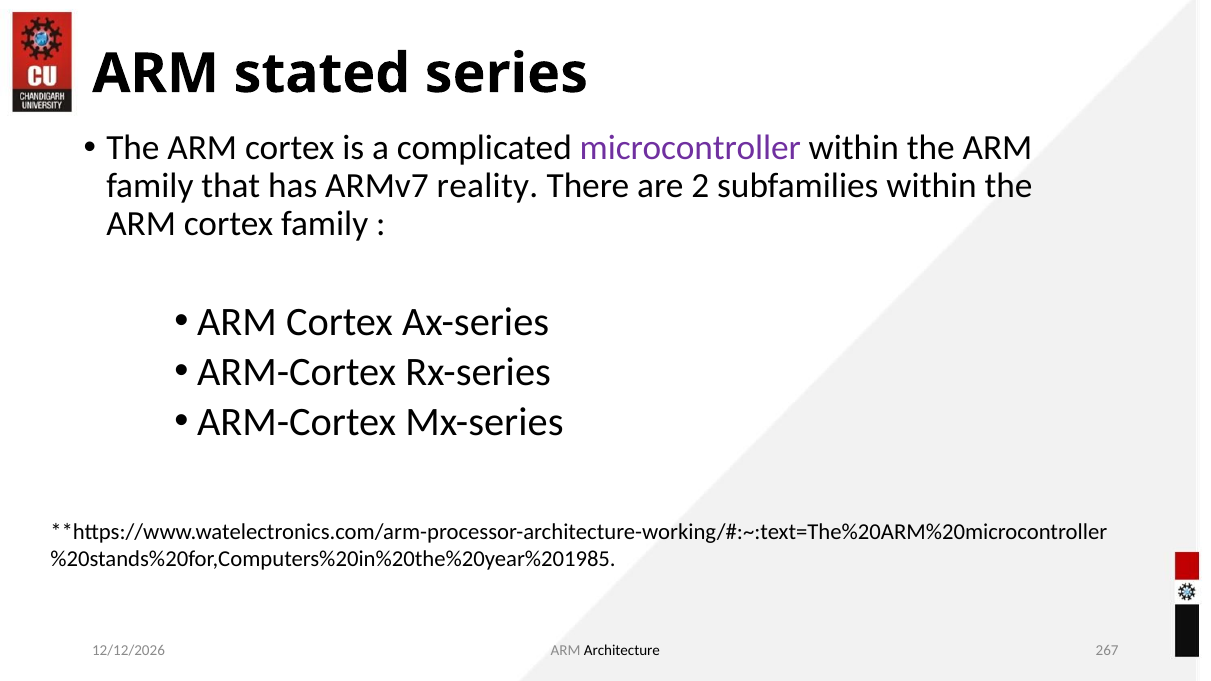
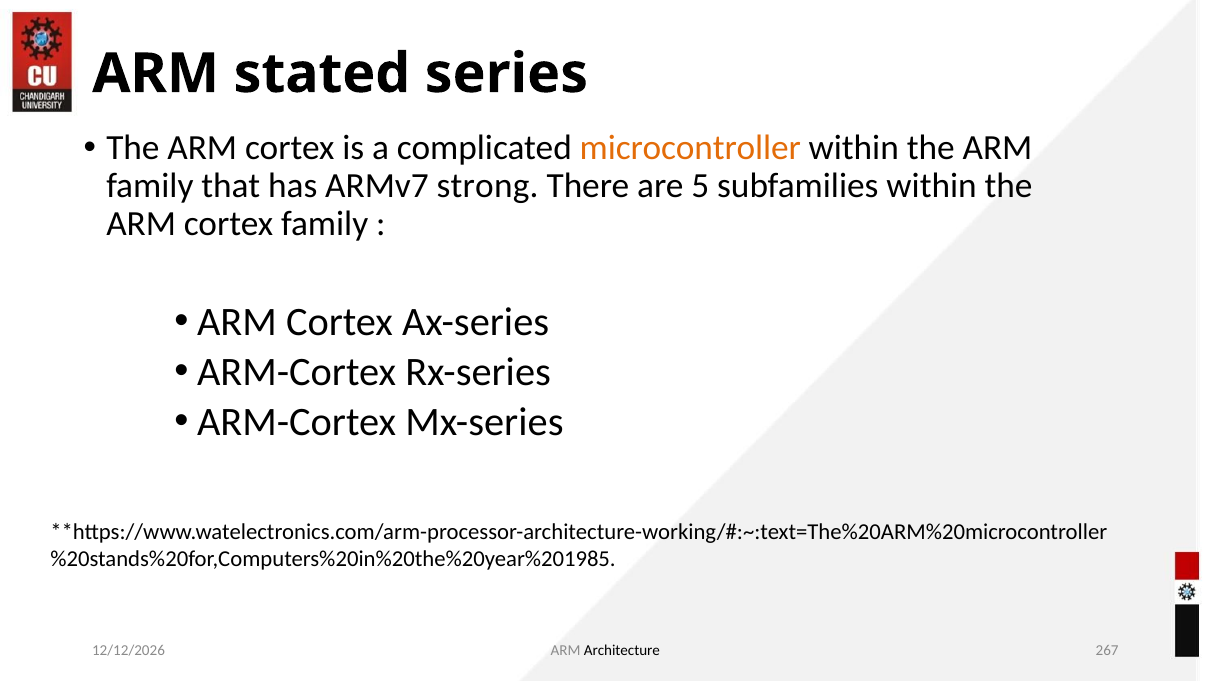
microcontroller colour: purple -> orange (690, 148)
reality: reality -> strong (488, 186)
2: 2 -> 5 (700, 186)
